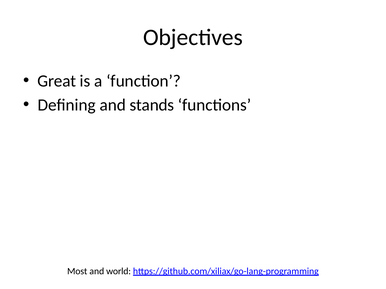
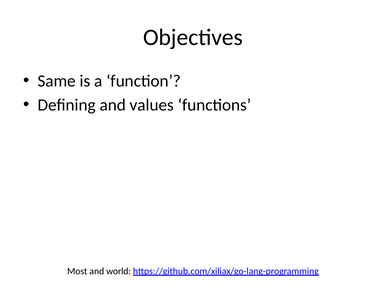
Great: Great -> Same (57, 81)
stands: stands -> values (152, 105)
